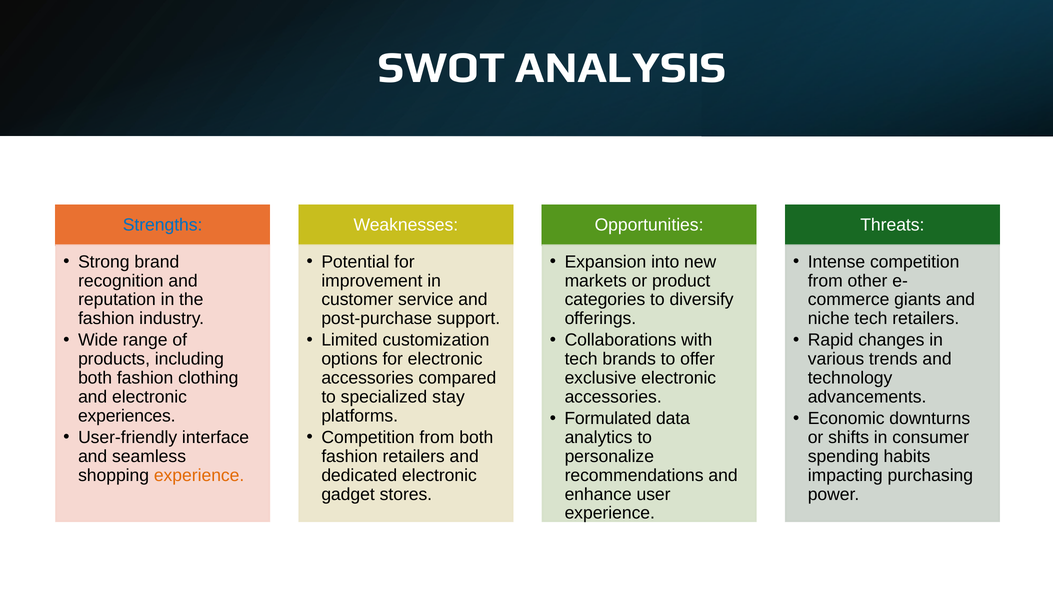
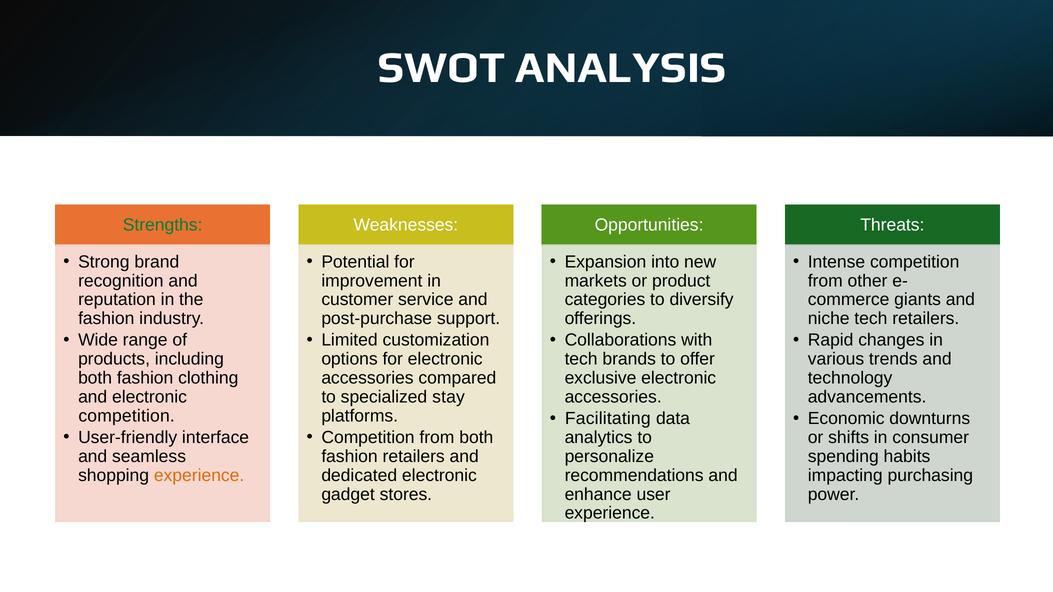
Strengths colour: blue -> green (163, 225)
experiences: experiences -> competition (127, 416)
Formulated: Formulated -> Facilitating (608, 419)
